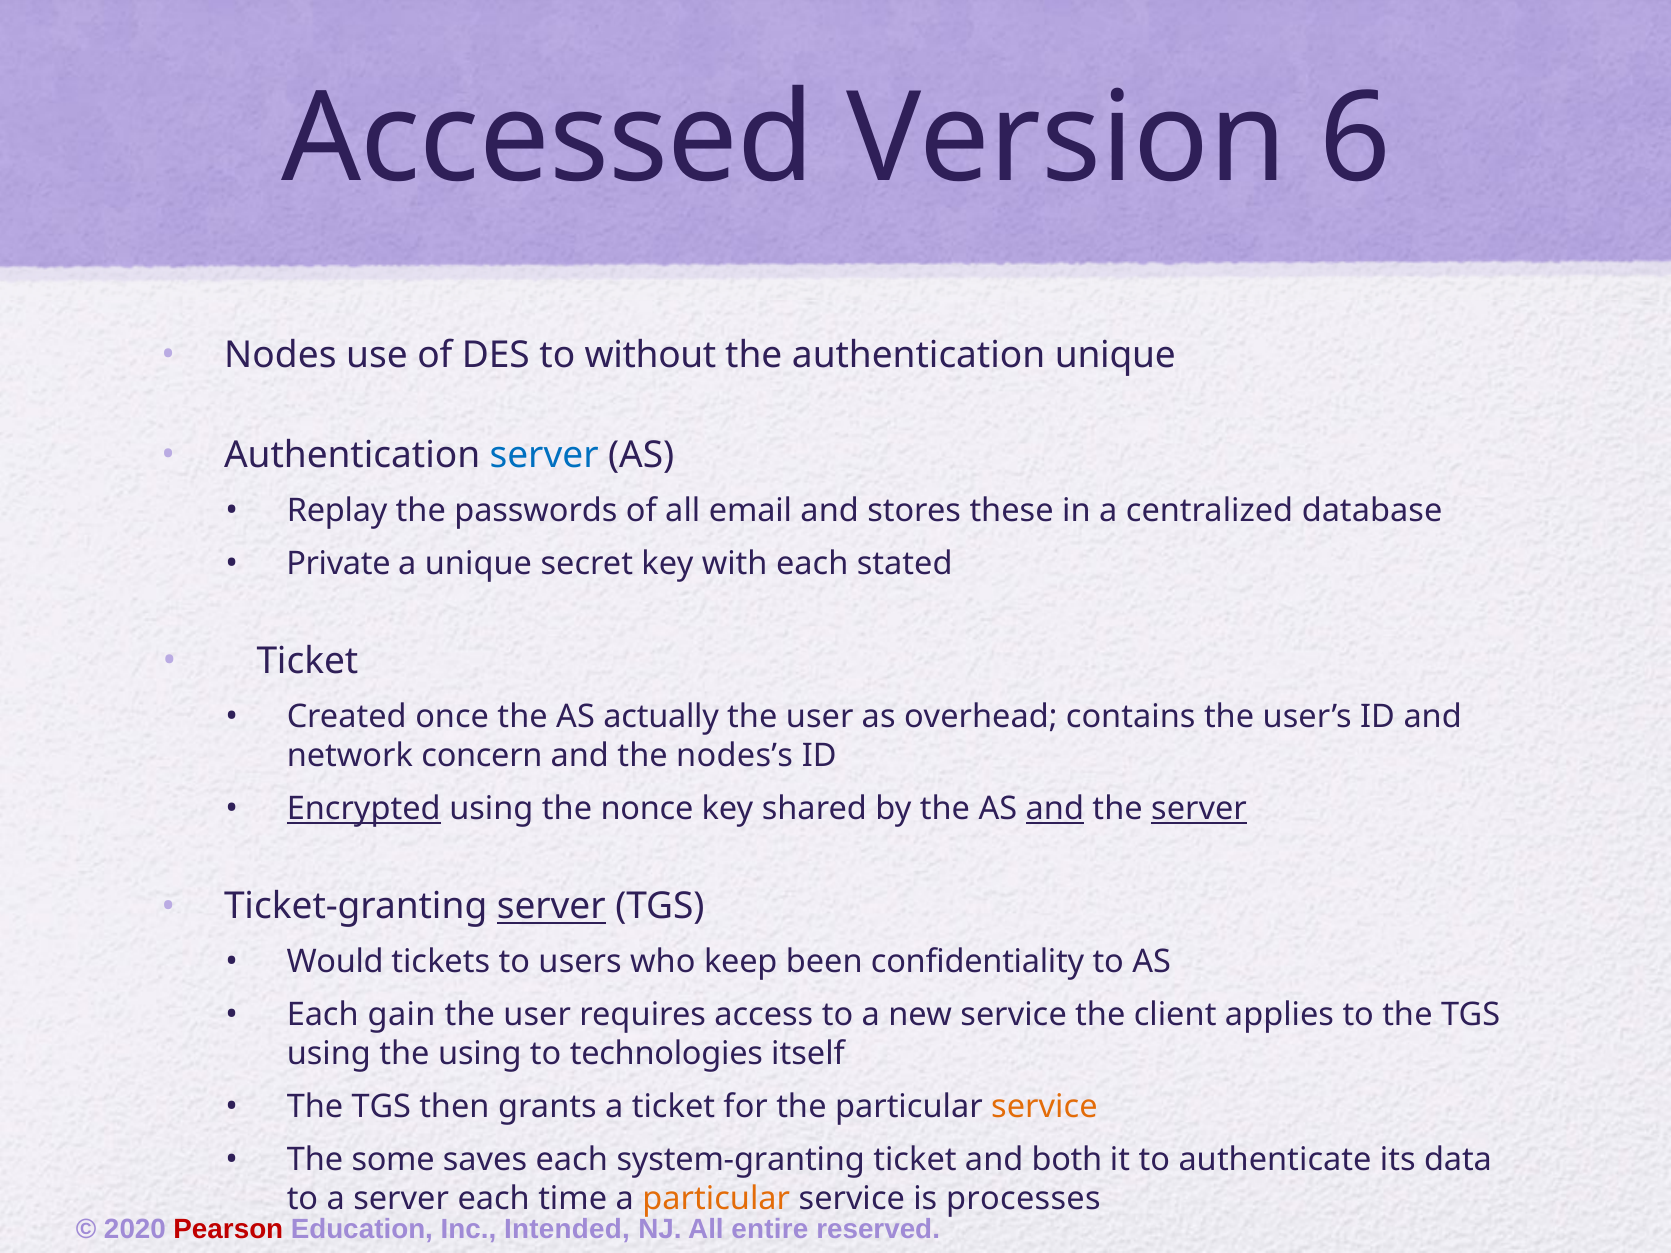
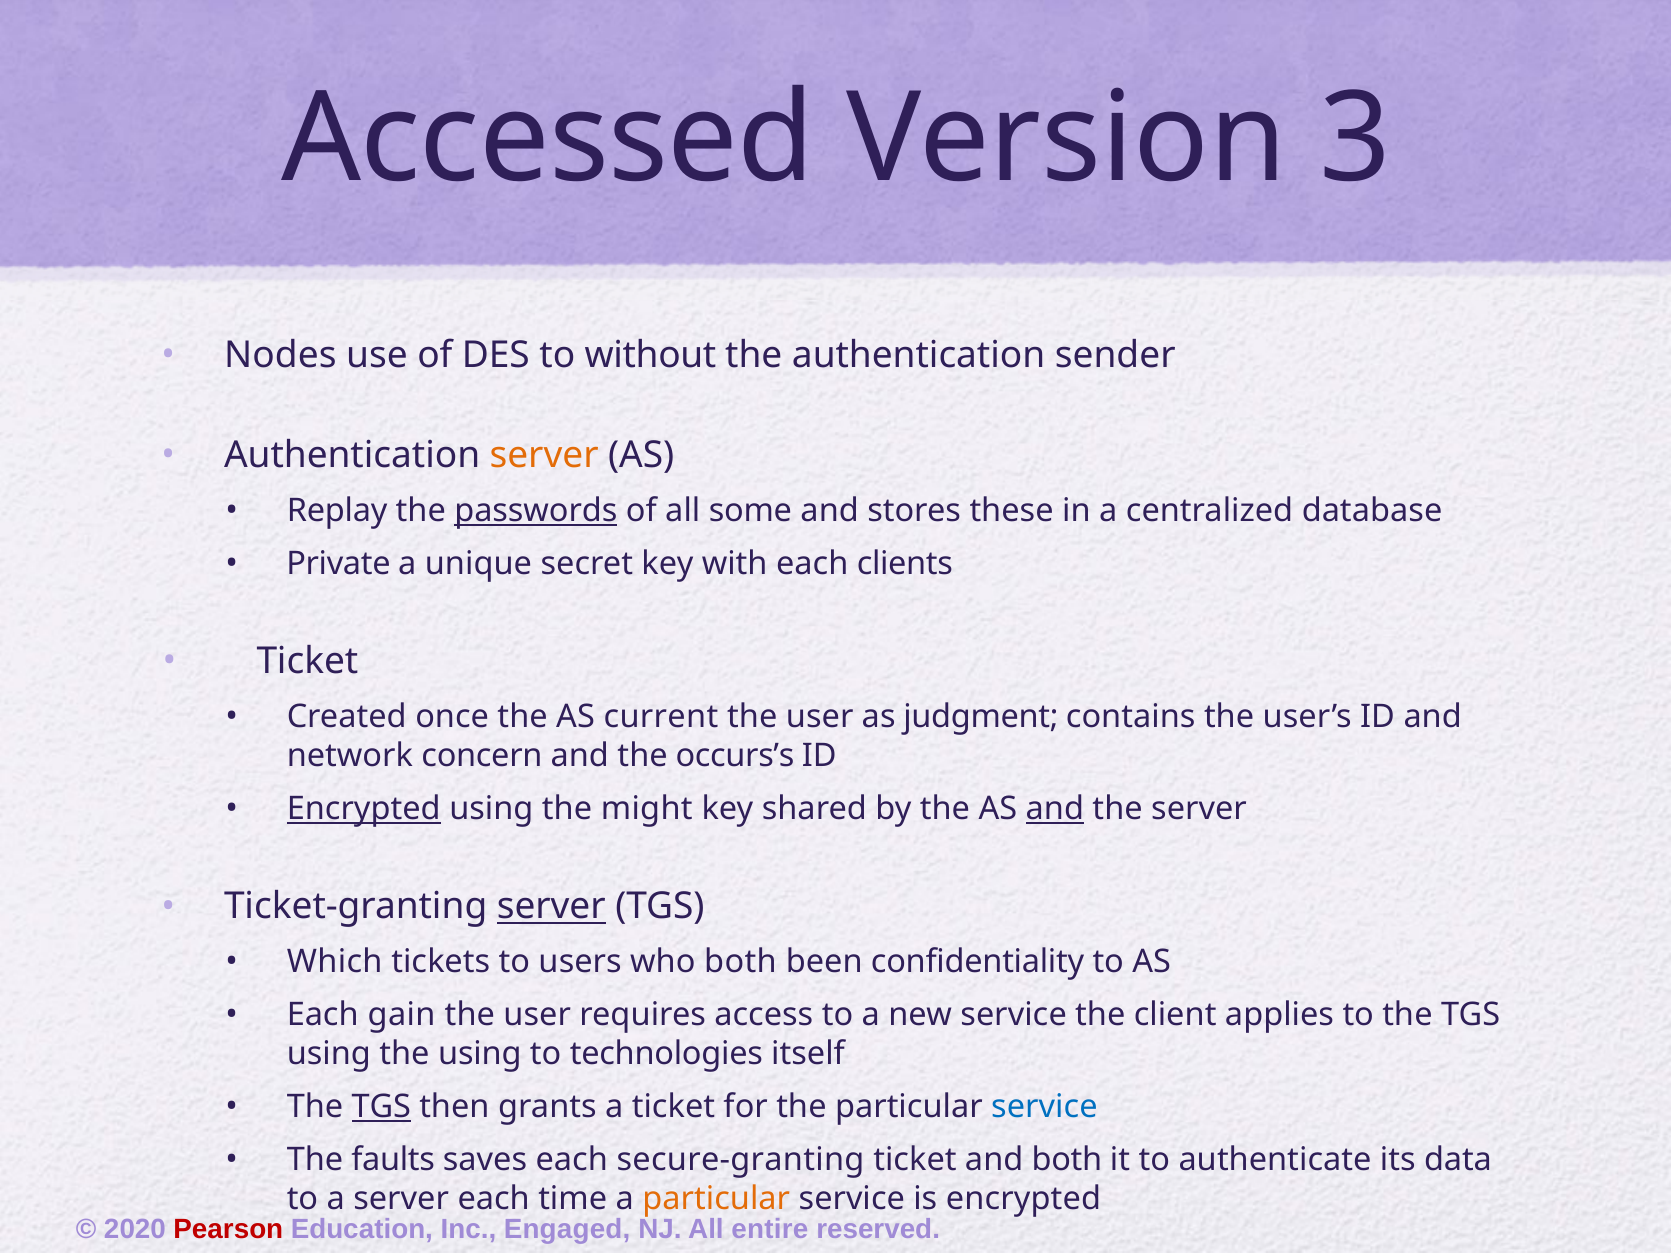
6: 6 -> 3 (1356, 139)
authentication unique: unique -> sender (1115, 355)
server colour: blue -> orange (544, 456)
passwords underline: none -> present (536, 511)
email: email -> some (750, 511)
stated: stated -> clients (905, 564)
actually: actually -> current (661, 717)
overhead: overhead -> judgment (981, 717)
nodes’s: nodes’s -> occurs’s (735, 756)
nonce: nonce -> might (647, 809)
server underline: present -> none (1199, 809)
Would: Would -> Which (335, 962)
who keep: keep -> both (740, 962)
TGS underline: none -> present (381, 1107)
service colour: orange -> blue (1044, 1107)
some: some -> faults (393, 1160)
system-granting: system-granting -> secure-granting (740, 1160)
is processes: processes -> encrypted (1023, 1199)
Intended: Intended -> Engaged (567, 1230)
